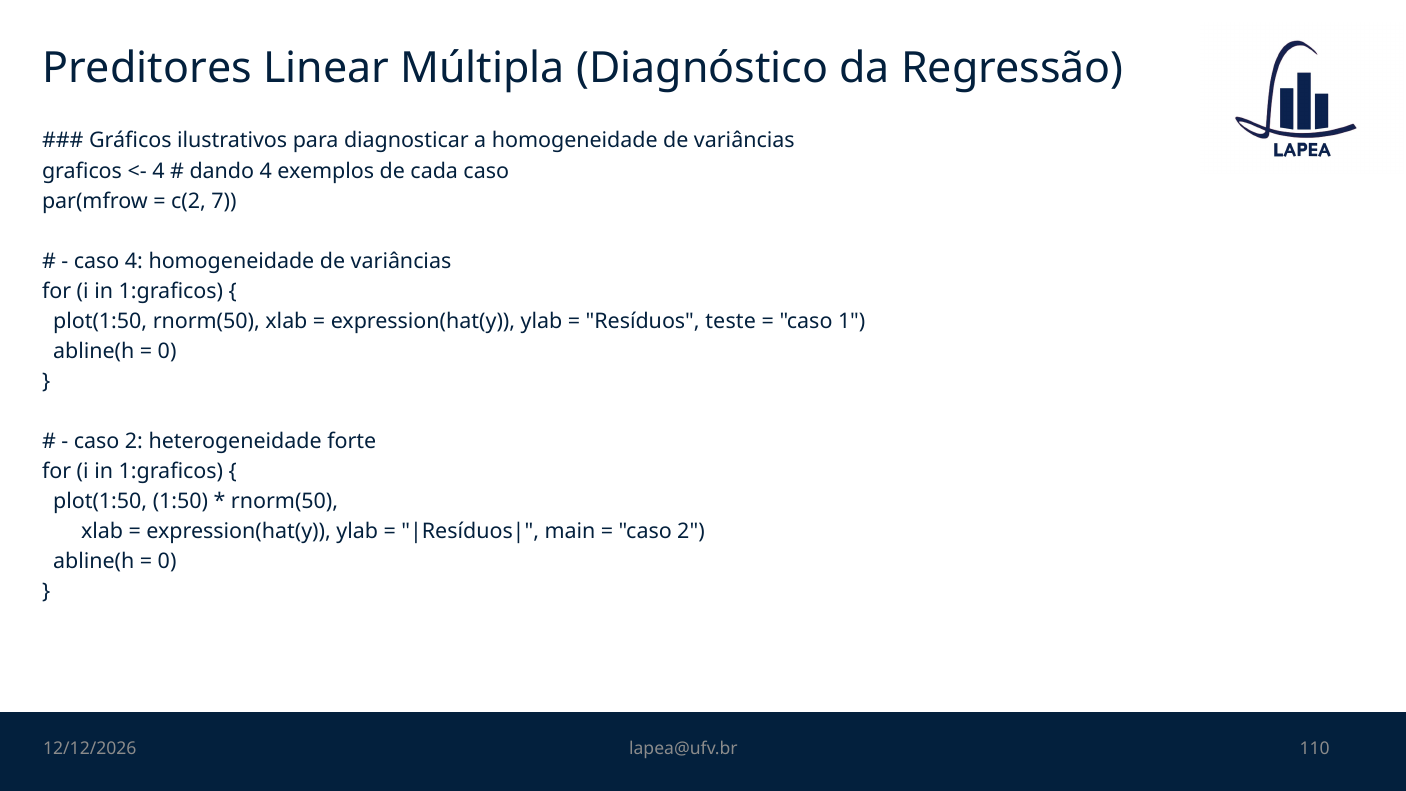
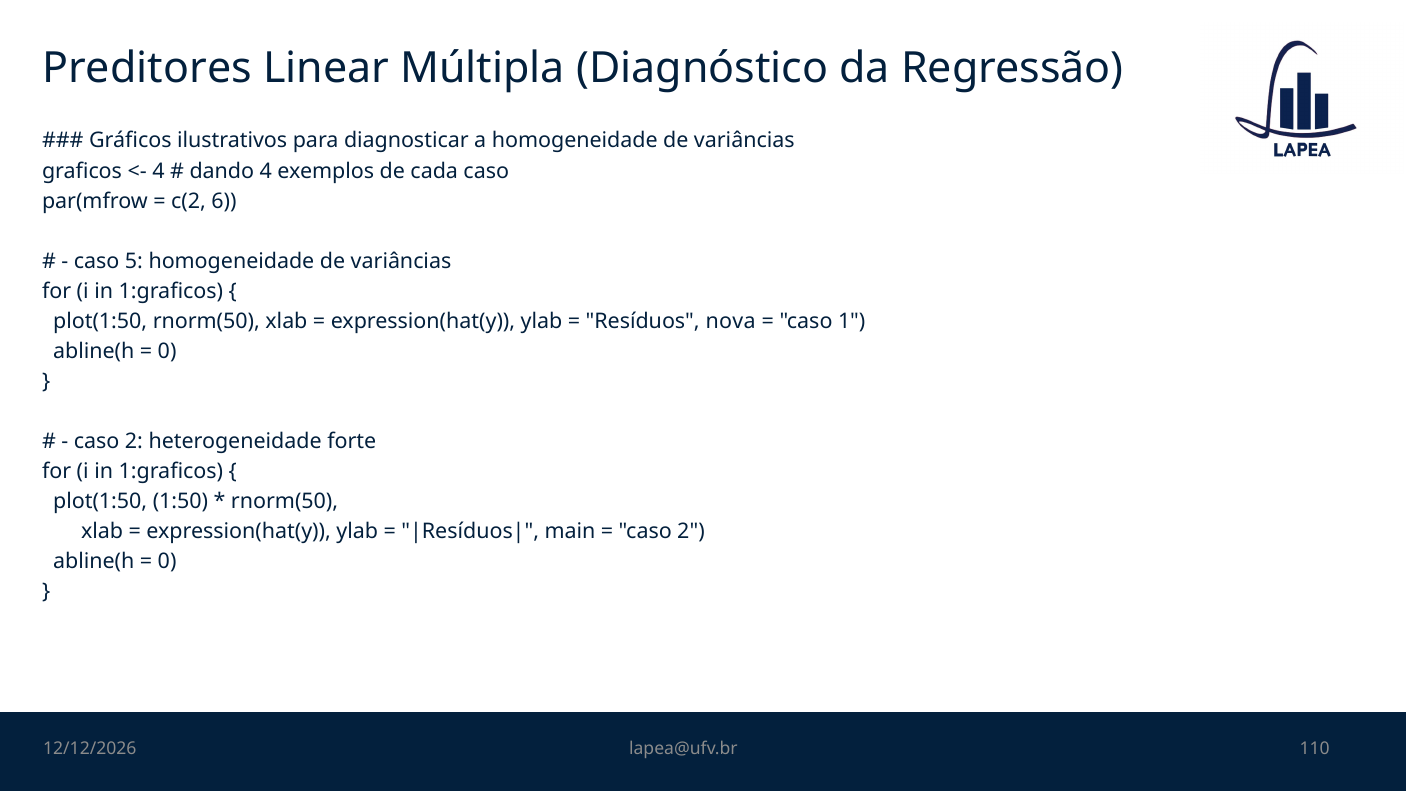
7: 7 -> 6 (224, 201)
caso 4: 4 -> 5 (134, 261)
teste: teste -> nova (731, 321)
